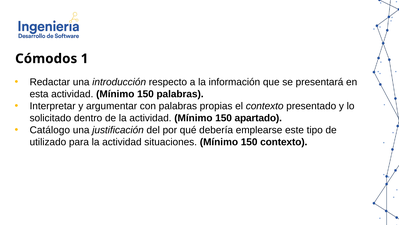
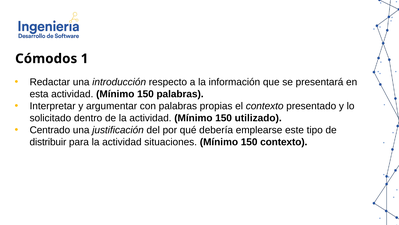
apartado: apartado -> utilizado (258, 118)
Catálogo: Catálogo -> Centrado (50, 130)
utilizado: utilizado -> distribuir (48, 142)
